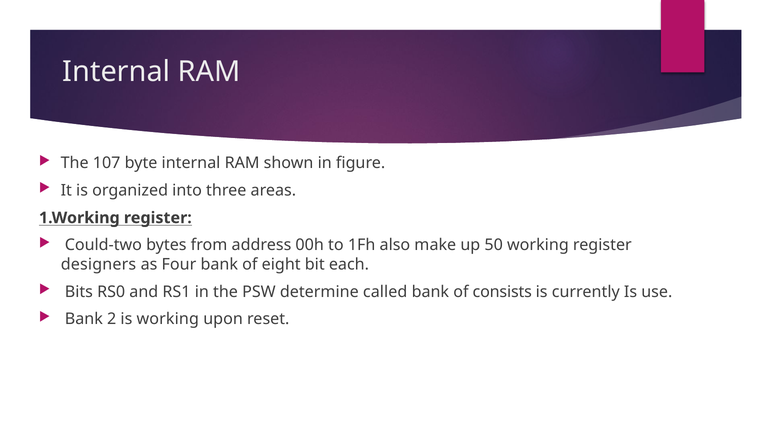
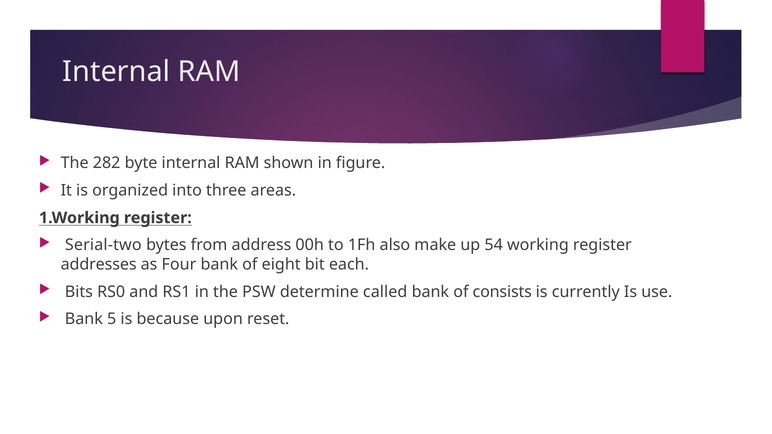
107: 107 -> 282 (107, 163)
Could-two: Could-two -> Serial-two (103, 245)
50: 50 -> 54 (494, 245)
designers: designers -> addresses (99, 265)
2: 2 -> 5 (112, 319)
is working: working -> because (168, 319)
